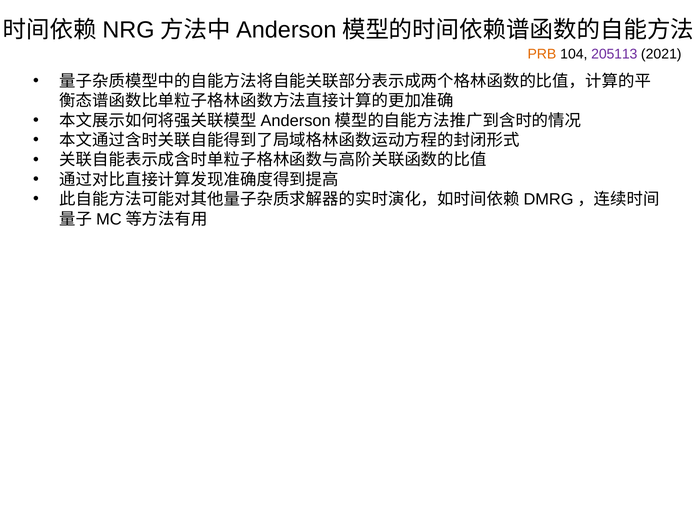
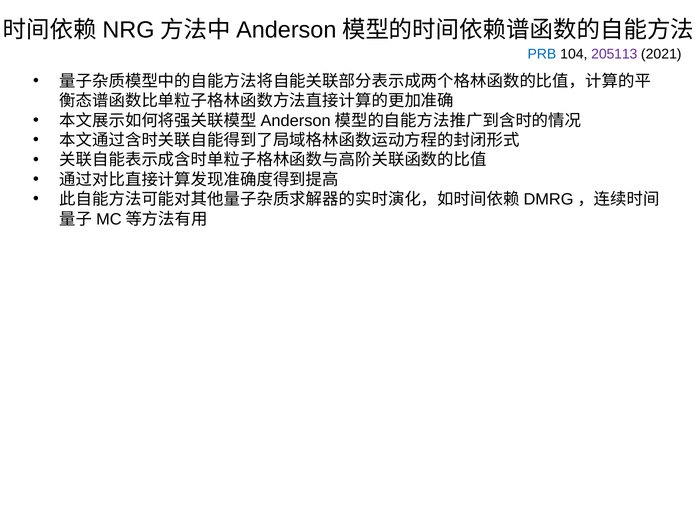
PRB colour: orange -> blue (542, 54)
